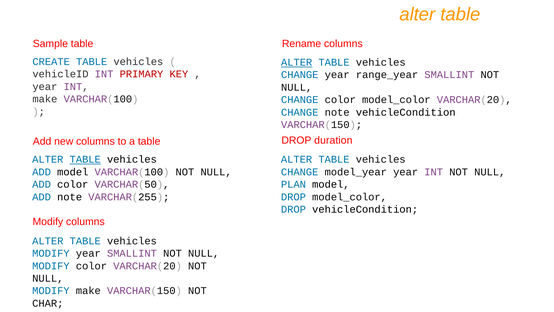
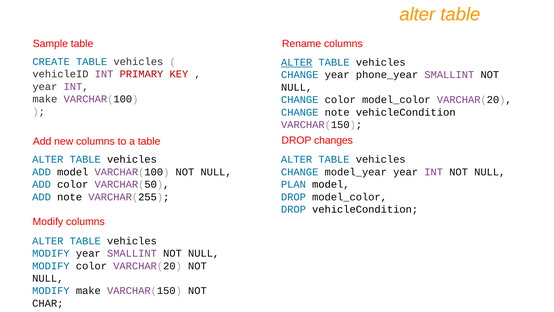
range_year: range_year -> phone_year (387, 75)
duration: duration -> changes (333, 140)
TABLE underline: present -> none (85, 159)
